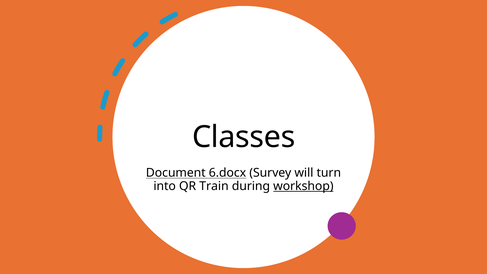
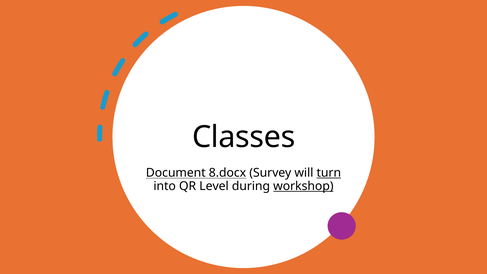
6.docx: 6.docx -> 8.docx (228, 173)
turn underline: none -> present (329, 173)
Train: Train -> Level (214, 186)
